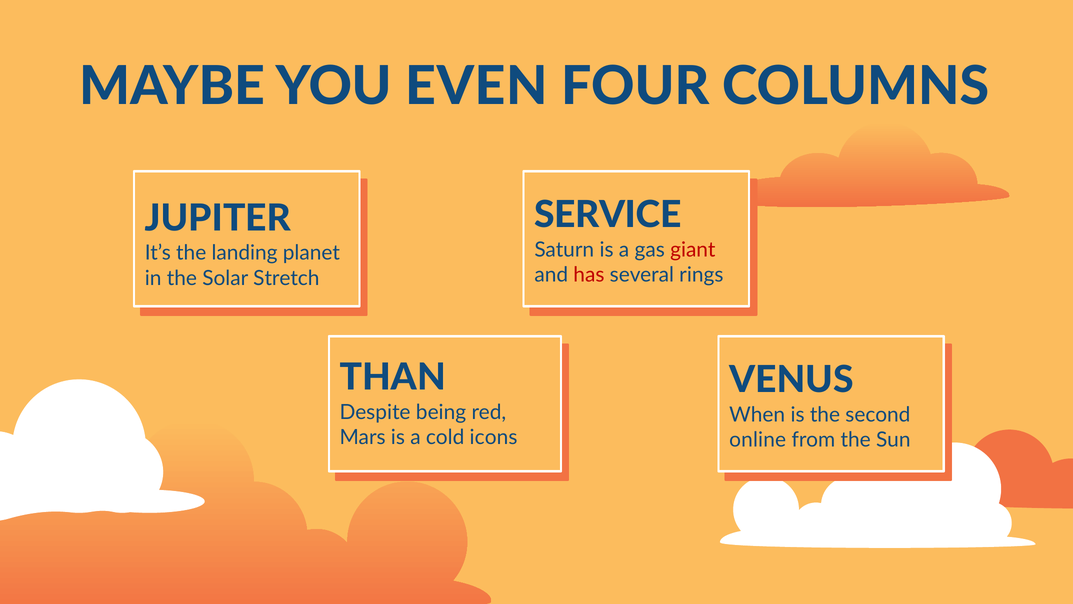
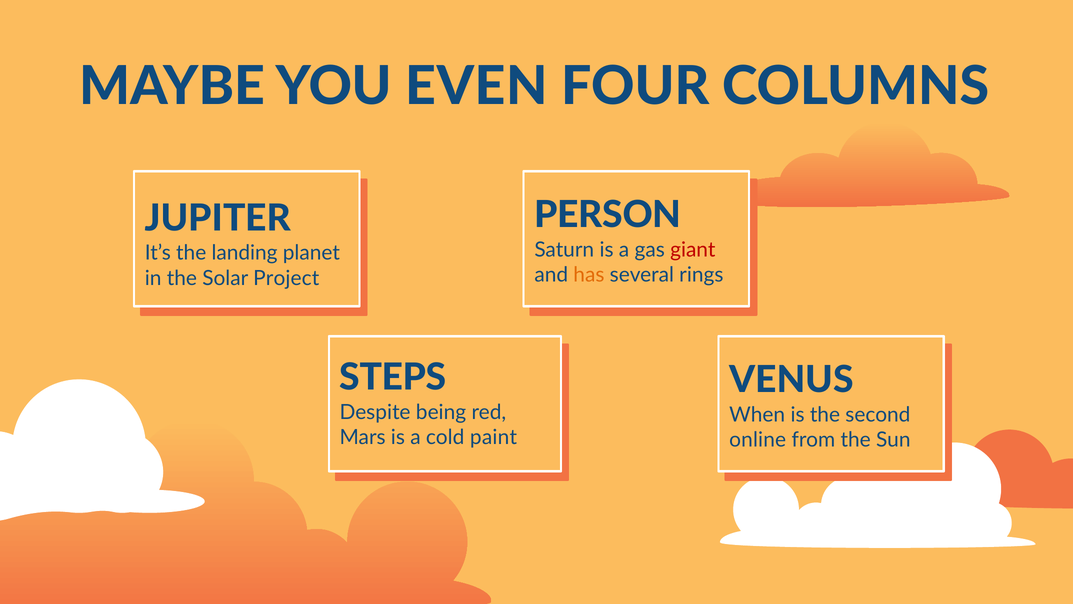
SERVICE: SERVICE -> PERSON (608, 215)
has colour: red -> orange (589, 275)
Stretch: Stretch -> Project (286, 278)
THAN: THAN -> STEPS (393, 377)
icons: icons -> paint (494, 437)
